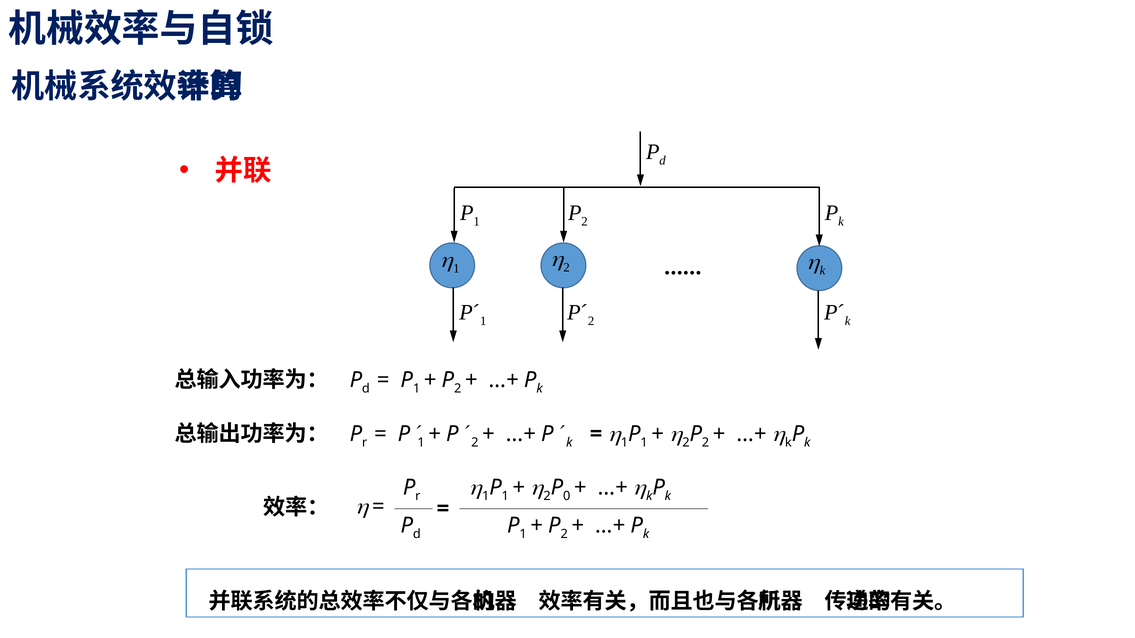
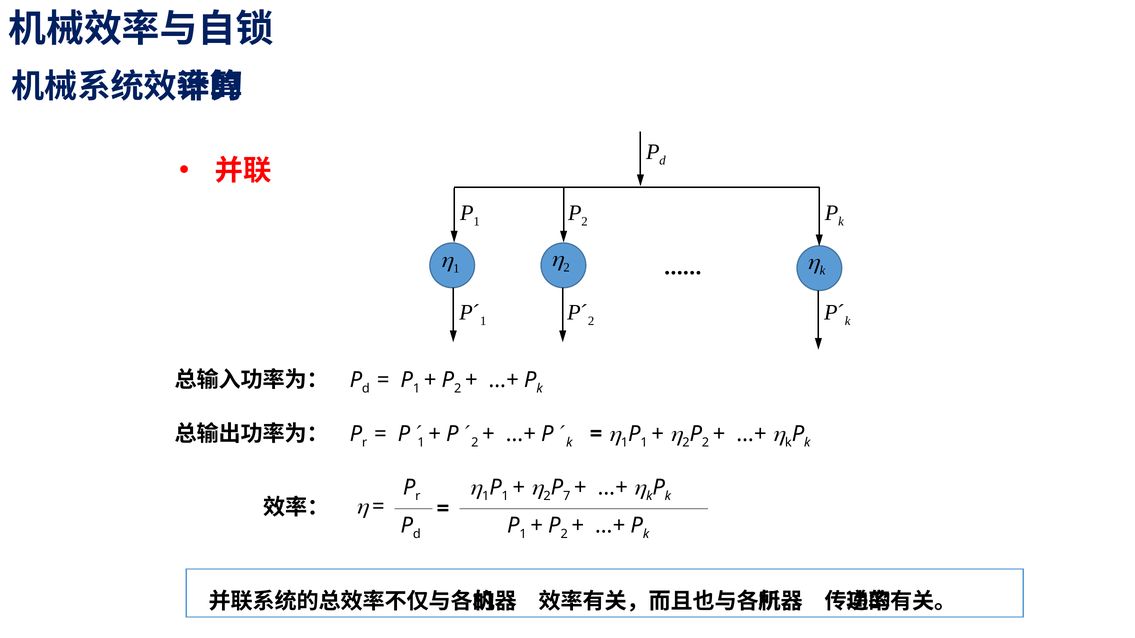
0: 0 -> 7 (567, 496)
